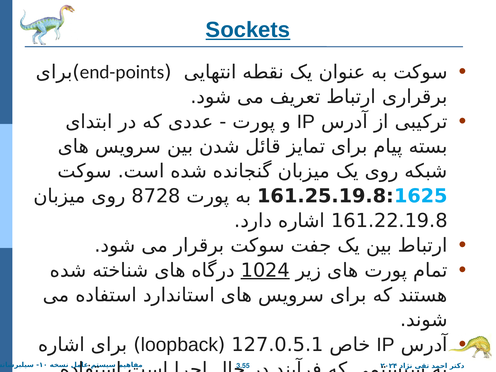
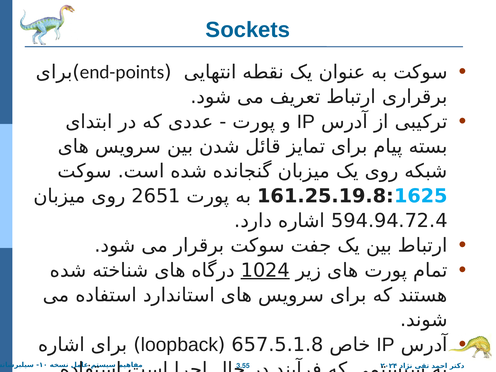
Sockets underline: present -> none (248, 30)
8728: 8728 -> 2651 (156, 196)
161.22.19.8: 161.22.19.8 -> 594.94.72.4 (389, 221)
127.0.5.1: 127.0.5.1 -> 657.5.1.8 (278, 345)
